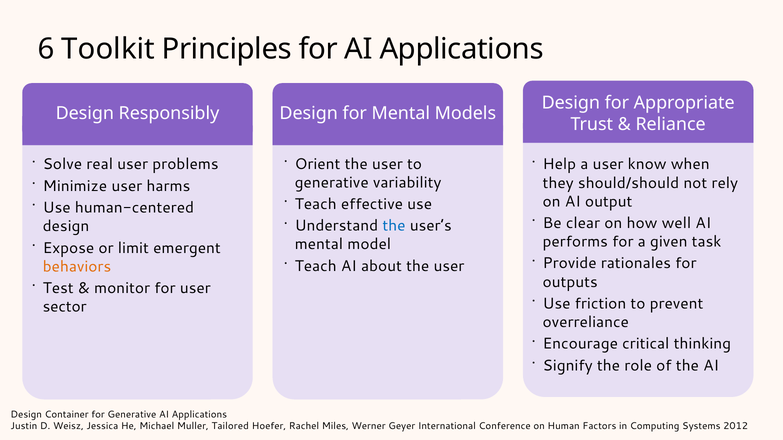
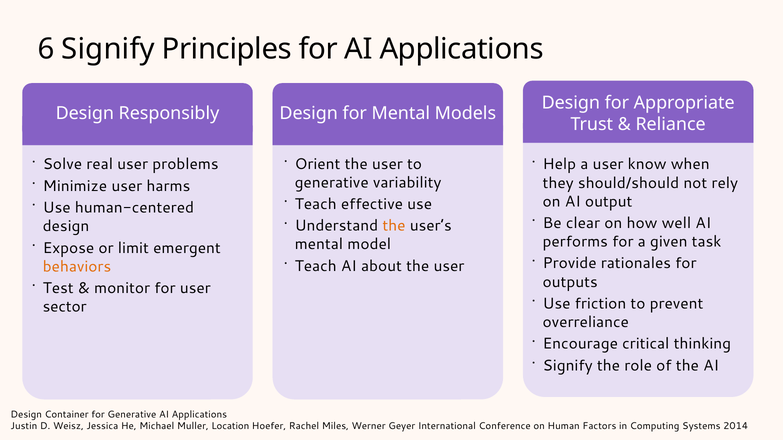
6 Toolkit: Toolkit -> Signify (108, 49)
the colour: blue -> orange (394, 226)
Tailored: Tailored -> Location (230, 427)
2012: 2012 -> 2014 (736, 427)
